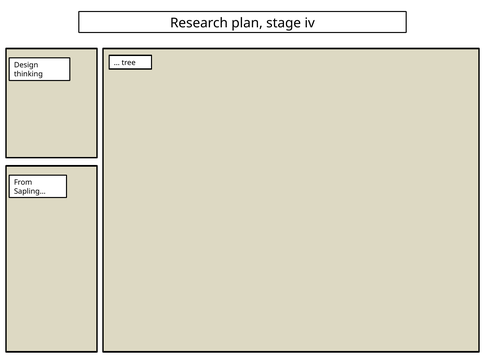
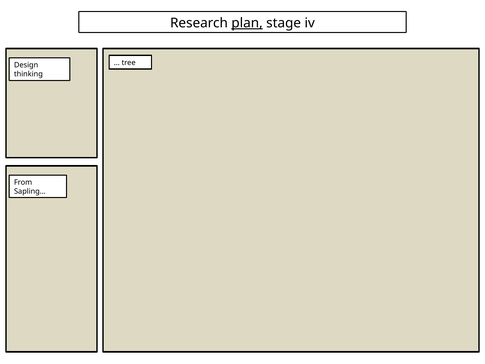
plan underline: none -> present (247, 23)
